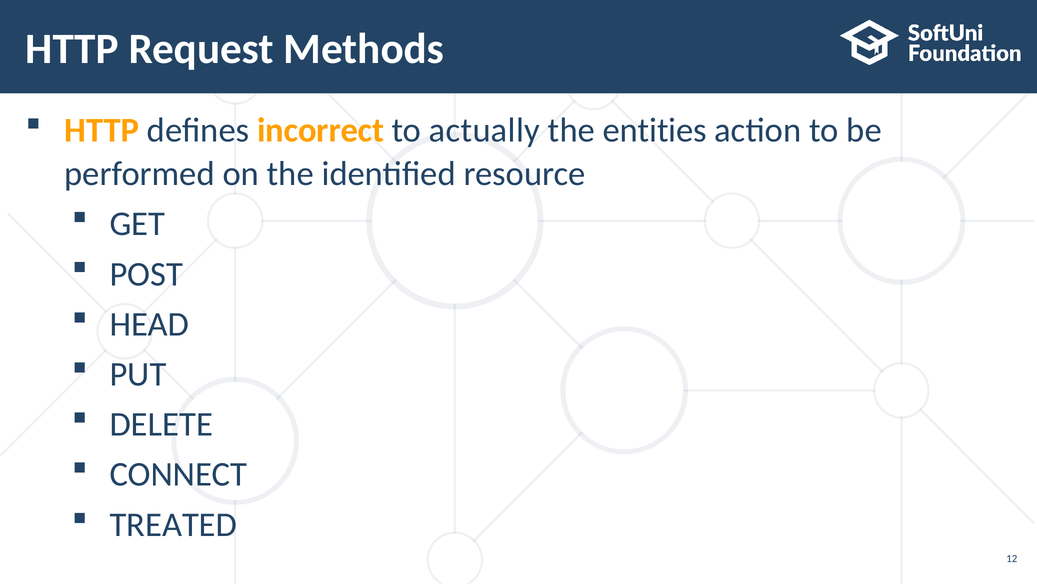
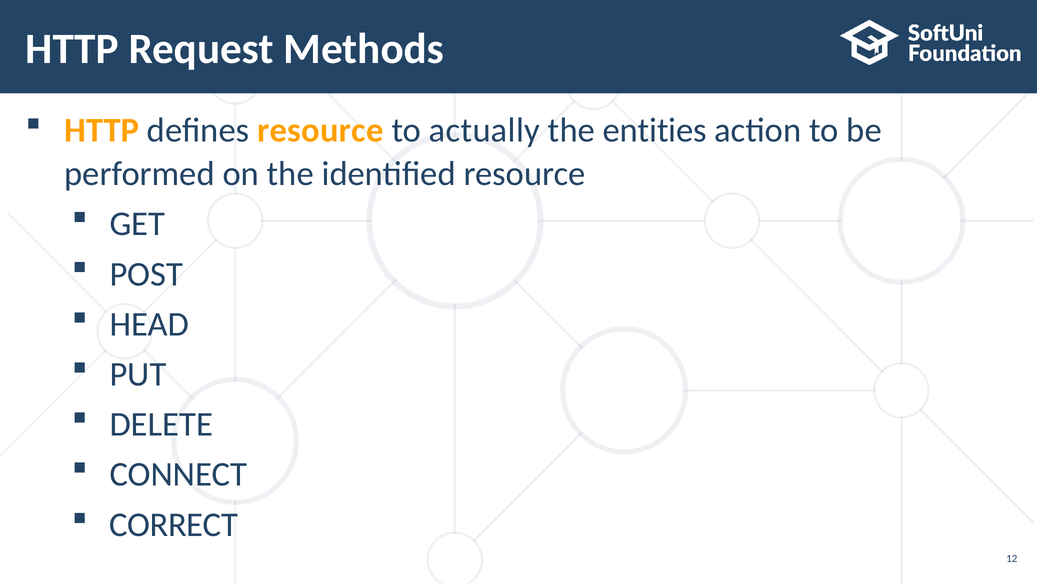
defines incorrect: incorrect -> resource (320, 130)
TREATED: TREATED -> CORRECT (173, 524)
